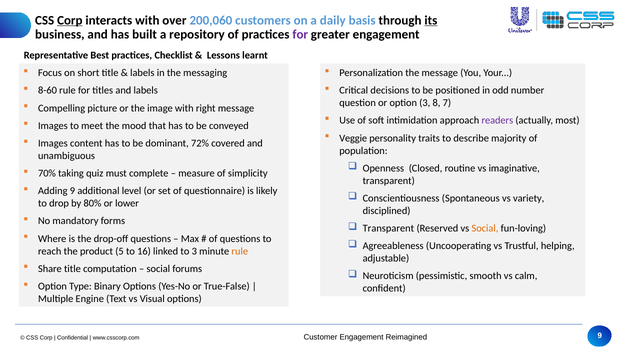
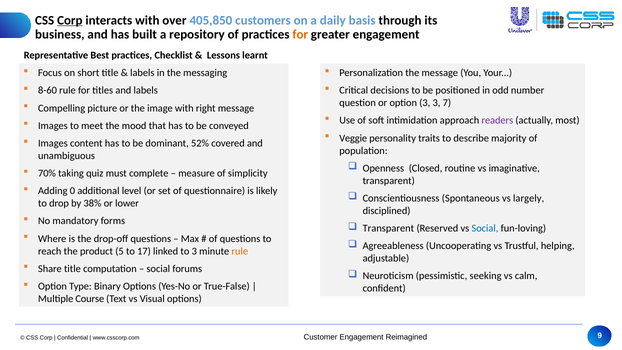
200,060: 200,060 -> 405,850 (211, 20)
its underline: present -> none (431, 20)
for colour: purple -> orange (300, 34)
3 8: 8 -> 3 (436, 103)
72%: 72% -> 52% (200, 143)
Adding 9: 9 -> 0 (72, 191)
variety: variety -> largely (529, 198)
80%: 80% -> 38% (93, 203)
Social colour: orange -> blue (485, 228)
16: 16 -> 17 (144, 251)
smooth: smooth -> seeking (486, 276)
Engine: Engine -> Course (90, 299)
